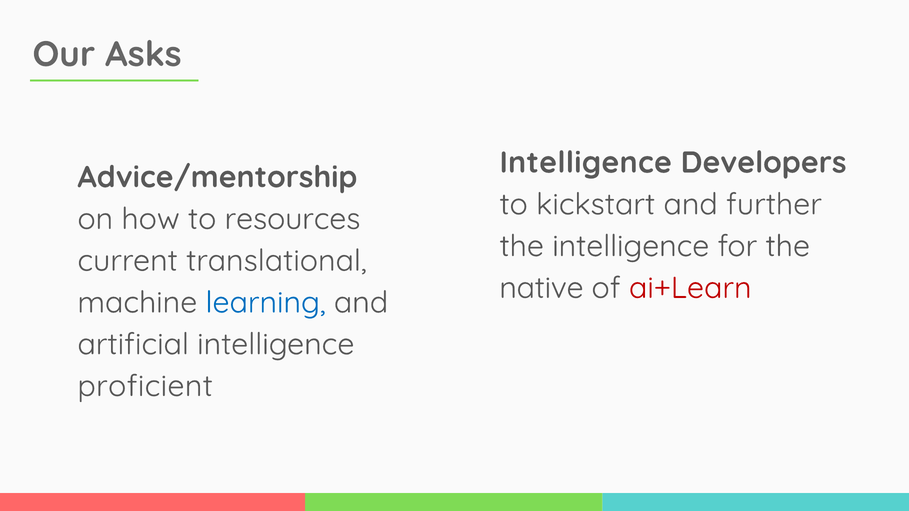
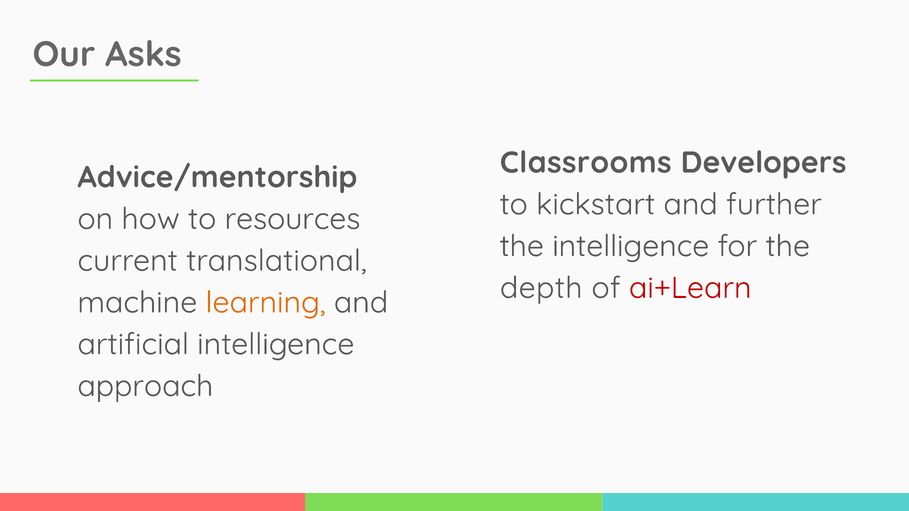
Intelligence: Intelligence -> Classrooms (586, 163)
native: native -> depth (541, 288)
learning colour: blue -> orange (266, 303)
proficient: proficient -> approach (145, 386)
